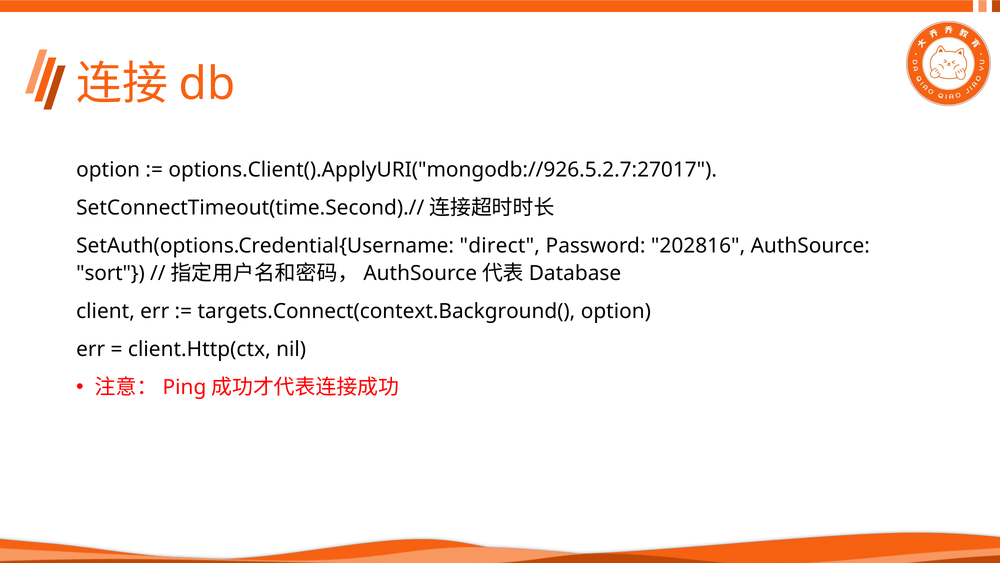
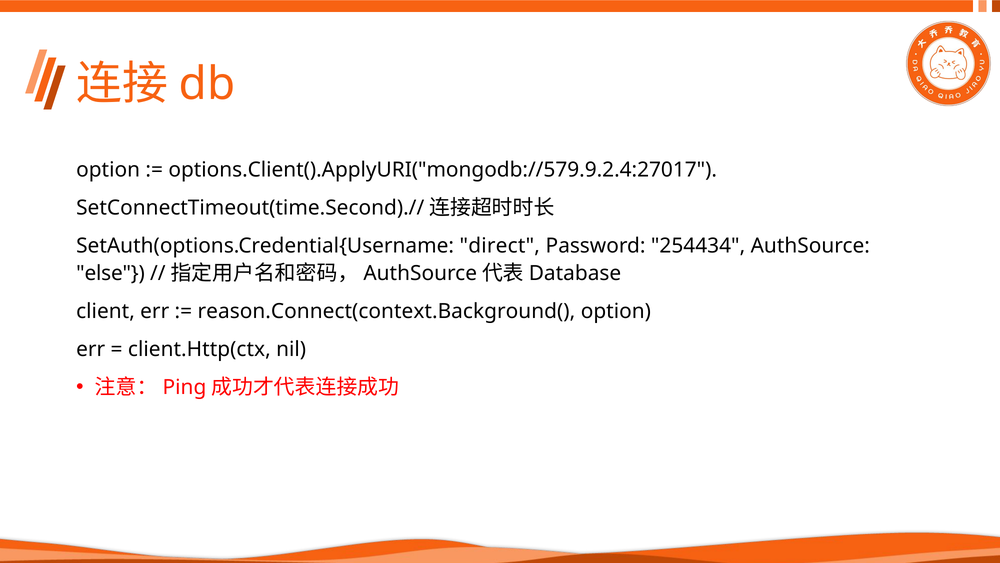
options.Client().ApplyURI("mongodb://926.5.2.7:27017: options.Client().ApplyURI("mongodb://926.5.2.7:27017 -> options.Client().ApplyURI("mongodb://579.9.2.4:27017 (443, 170)
202816: 202816 -> 254434 (698, 246)
sort: sort -> else (111, 273)
targets.Connect(context.Background(: targets.Connect(context.Background( -> reason.Connect(context.Background( (386, 311)
